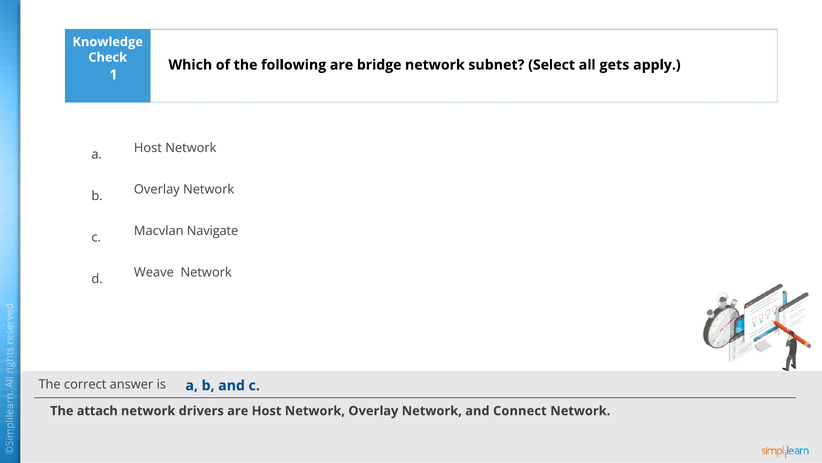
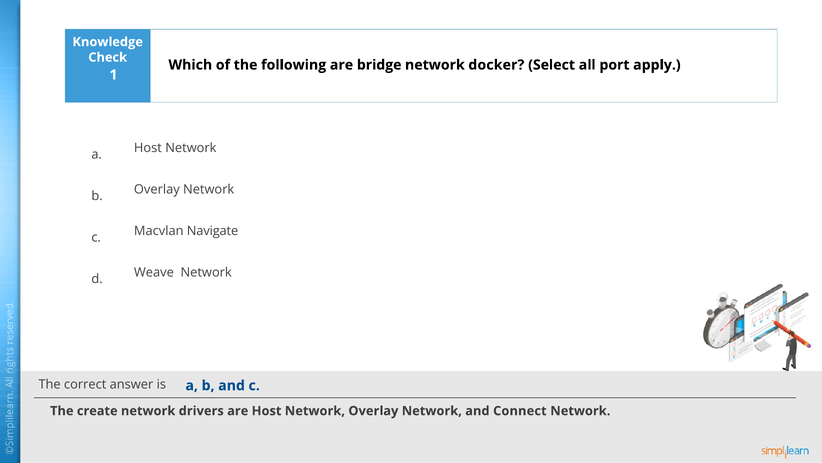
subnet: subnet -> docker (496, 65)
gets: gets -> port (614, 65)
attach: attach -> create (97, 410)
